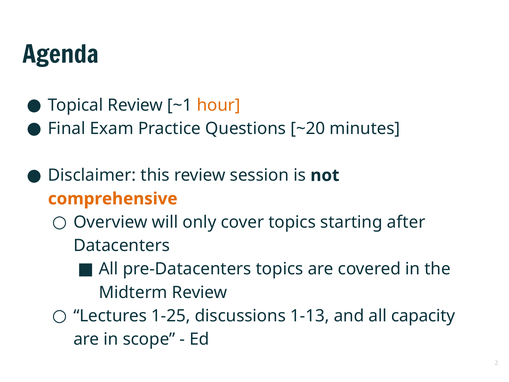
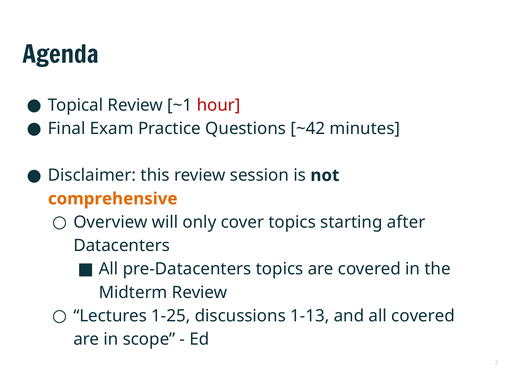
hour colour: orange -> red (219, 105)
~20: ~20 -> ~42 (308, 128)
all capacity: capacity -> covered (423, 316)
